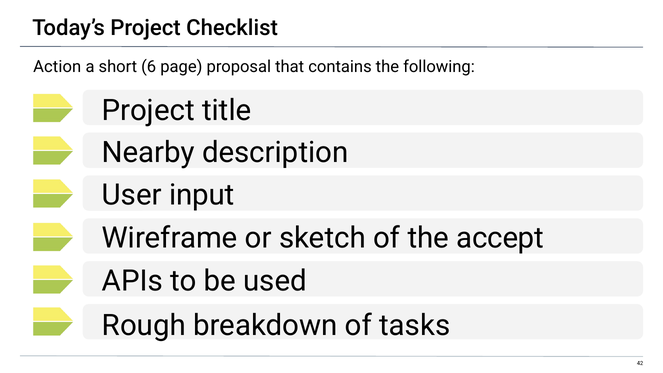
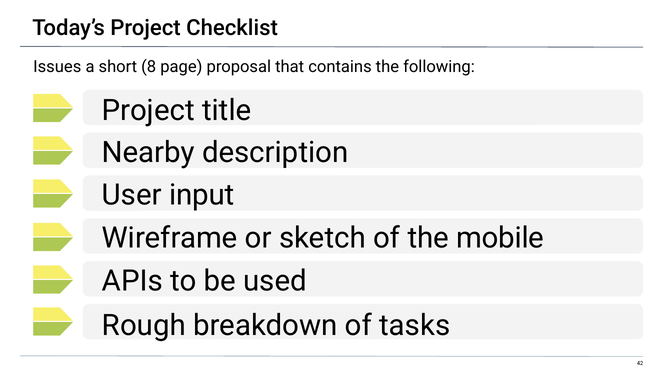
Action: Action -> Issues (57, 67)
6: 6 -> 8 (149, 67)
accept: accept -> mobile (500, 238)
